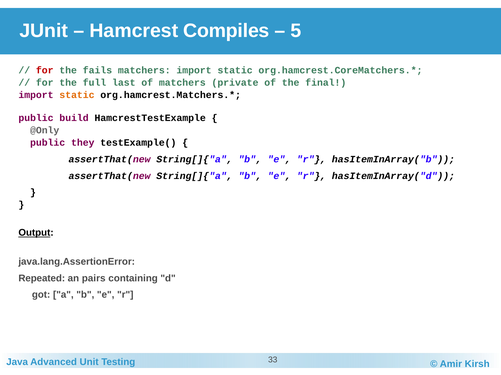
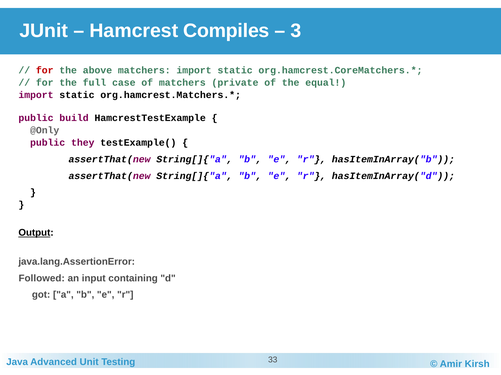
5: 5 -> 3 (296, 31)
fails: fails -> above (97, 70)
last: last -> case (124, 83)
final: final -> equal (326, 83)
static colour: orange -> black (77, 95)
Repeated: Repeated -> Followed (42, 279)
pairs: pairs -> input (94, 279)
